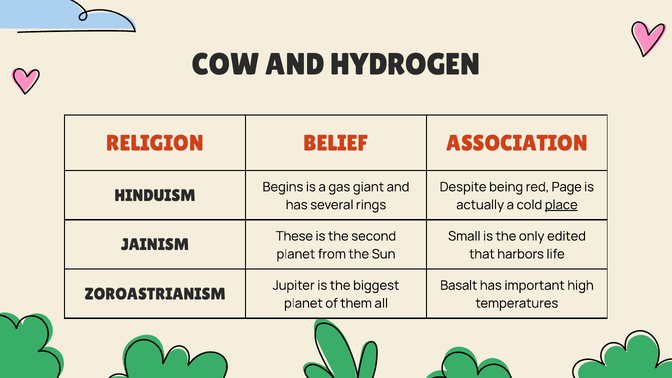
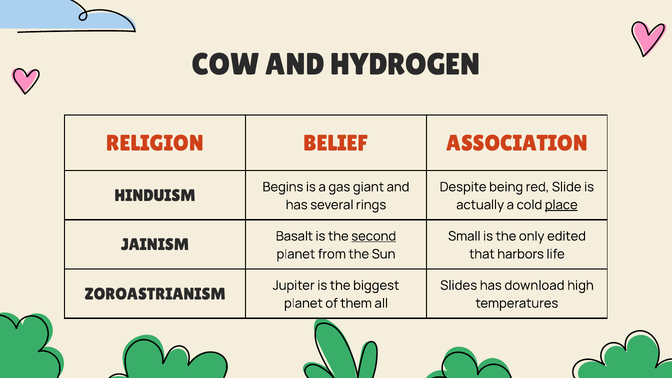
Page: Page -> Slide (567, 187)
These: These -> Basalt (294, 236)
second underline: none -> present (374, 236)
Basalt: Basalt -> Slides (459, 285)
important: important -> download (534, 285)
